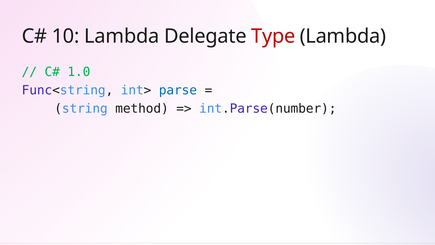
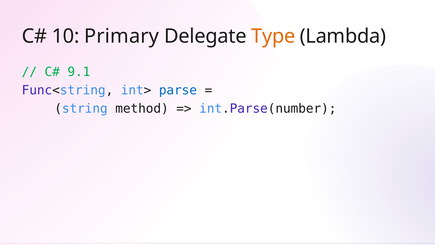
10 Lambda: Lambda -> Primary (122, 36)
Type colour: red -> orange (273, 36)
1.0: 1.0 -> 9.1 (79, 72)
